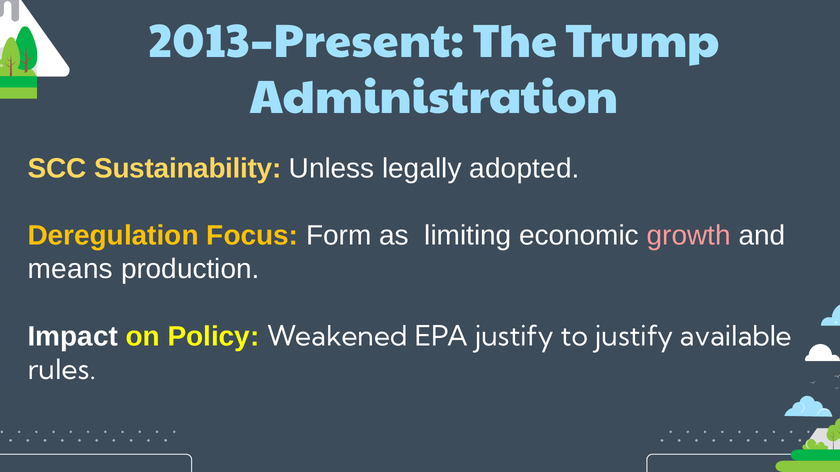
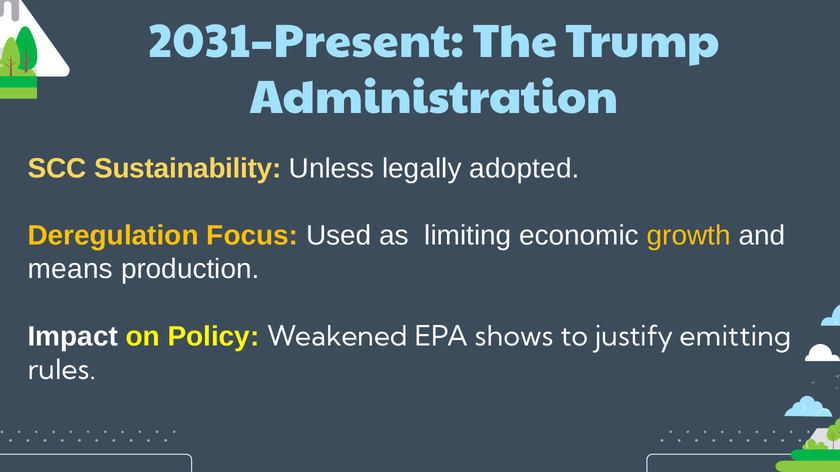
2013–Present: 2013–Present -> 2031–Present (306, 42)
Form: Form -> Used (339, 236)
growth colour: pink -> yellow (689, 236)
EPA justify: justify -> shows (514, 337)
available: available -> emitting (736, 337)
